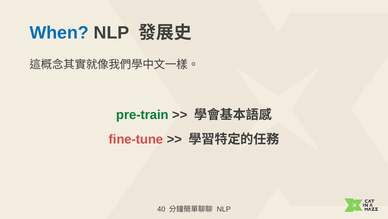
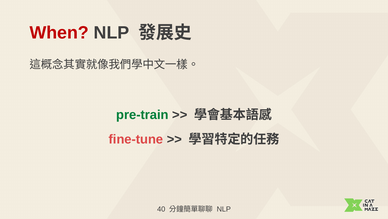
When colour: blue -> red (59, 33)
